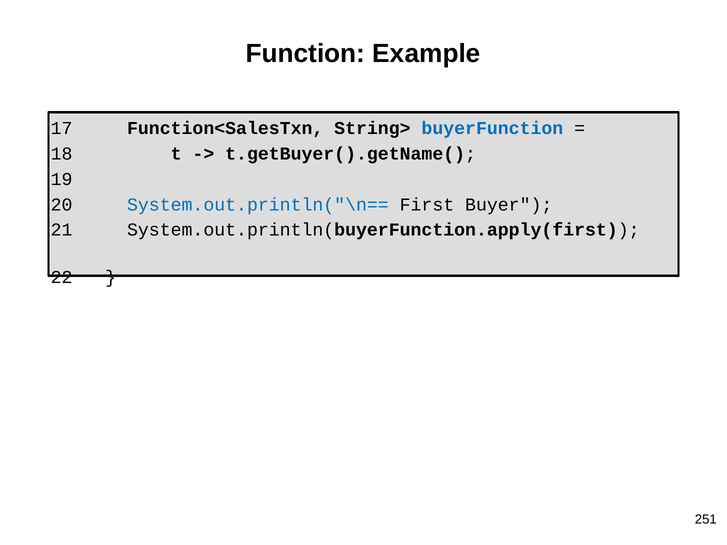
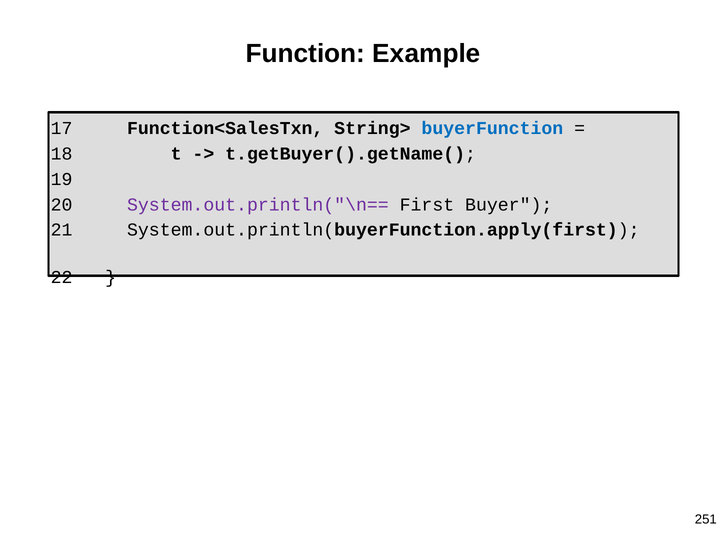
System.out.println("\n== colour: blue -> purple (258, 205)
